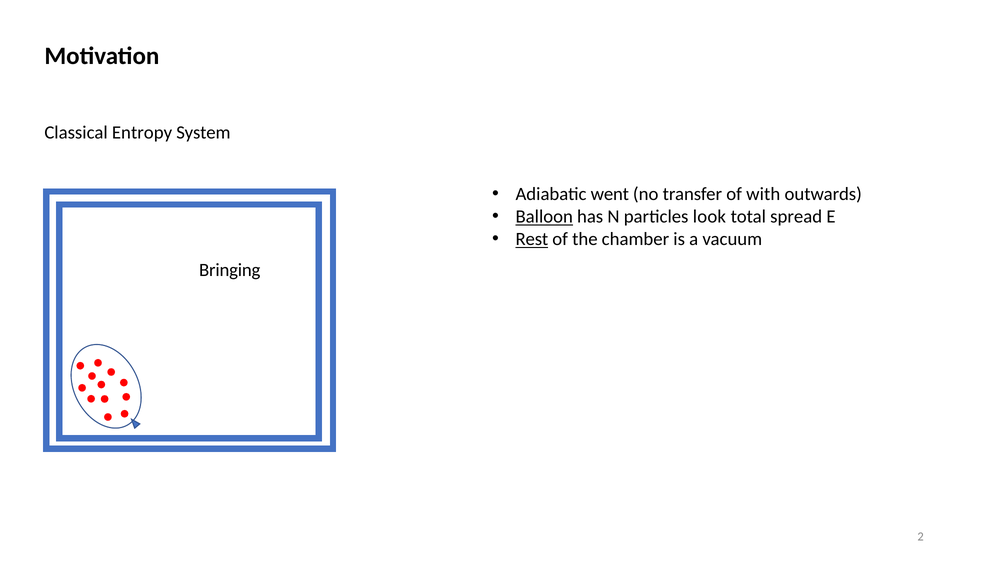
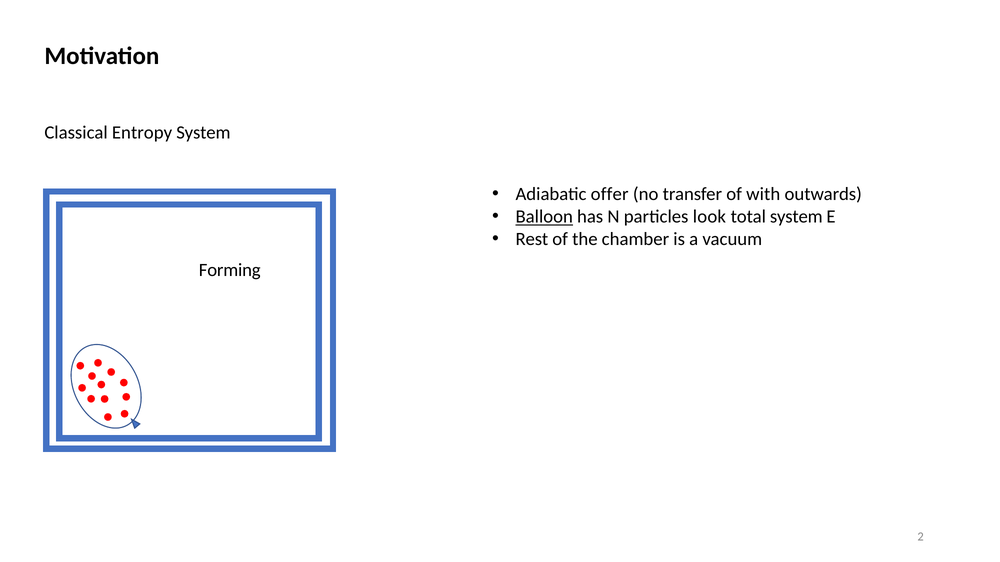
went: went -> offer (610, 194)
total spread: spread -> system (796, 217)
Rest underline: present -> none (532, 239)
Bringing: Bringing -> Forming (230, 270)
